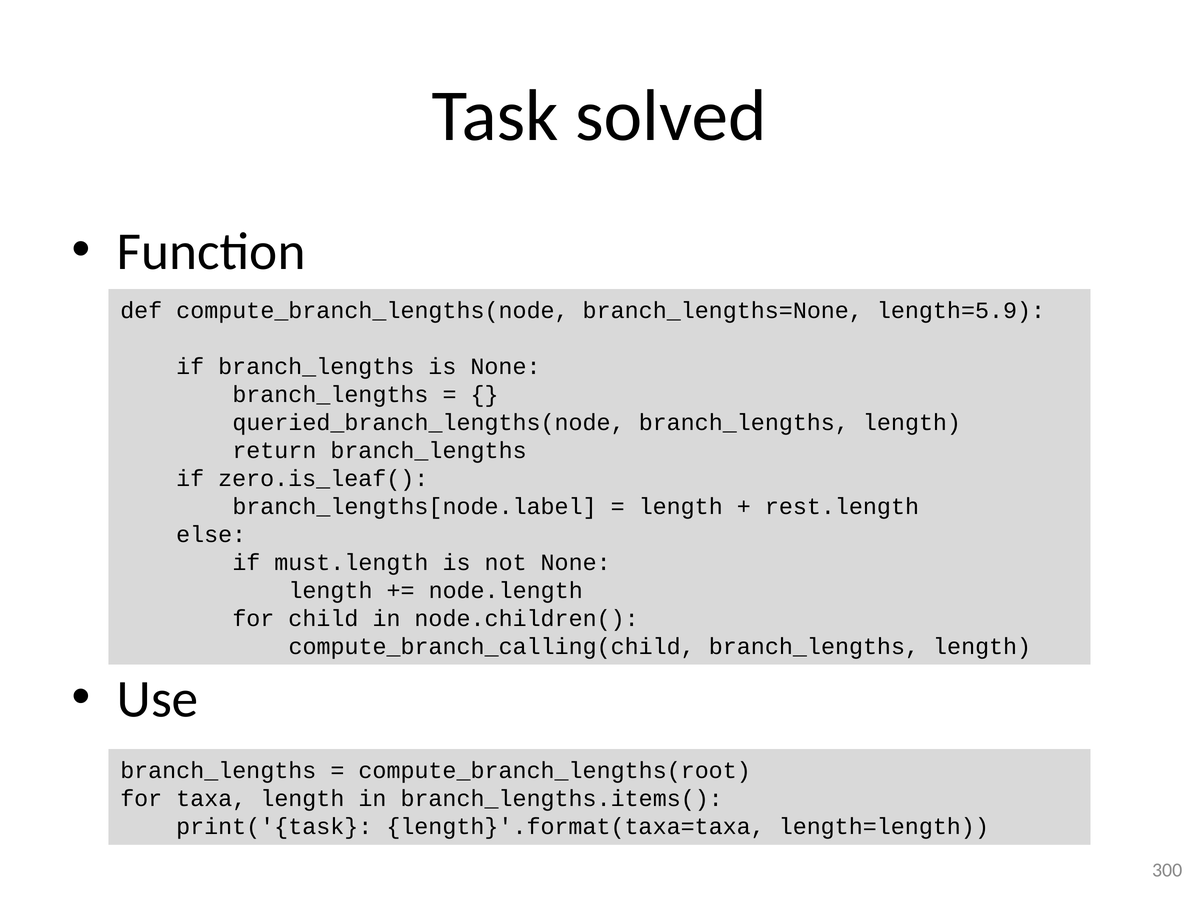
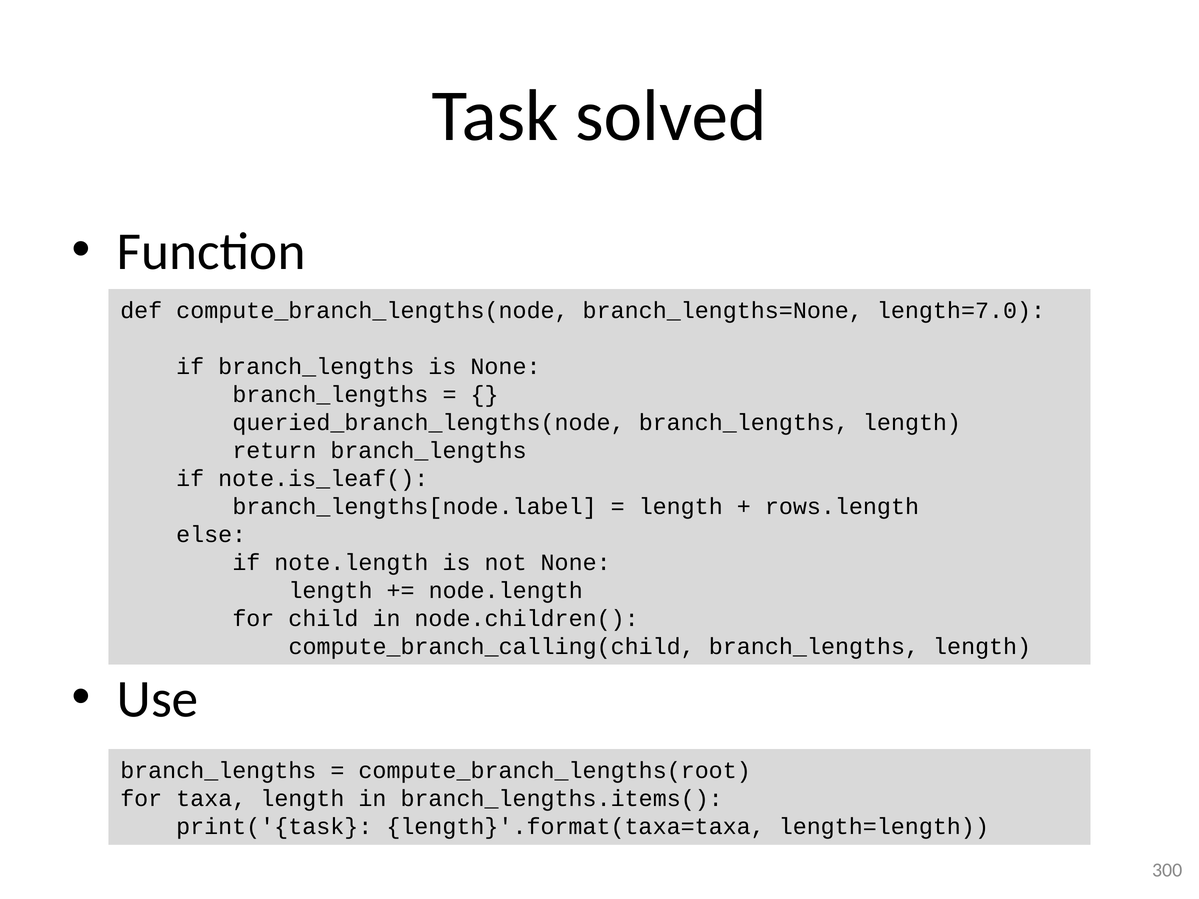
length=5.9: length=5.9 -> length=7.0 (961, 311)
zero.is_leaf(: zero.is_leaf( -> note.is_leaf( (323, 479)
rest.length: rest.length -> rows.length (842, 507)
must.length: must.length -> note.length (351, 563)
